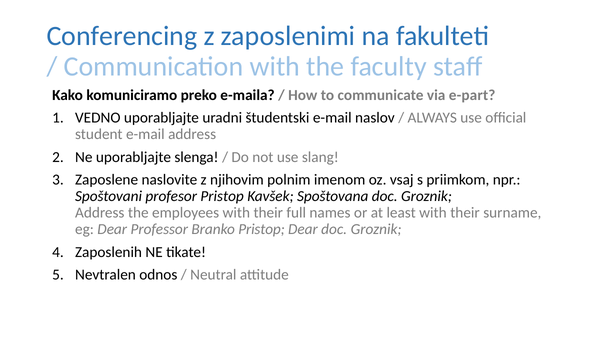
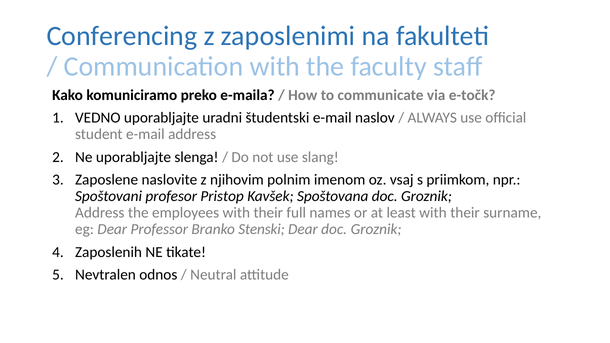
e-part: e-part -> e-točk (472, 95)
Branko Pristop: Pristop -> Stenski (262, 229)
